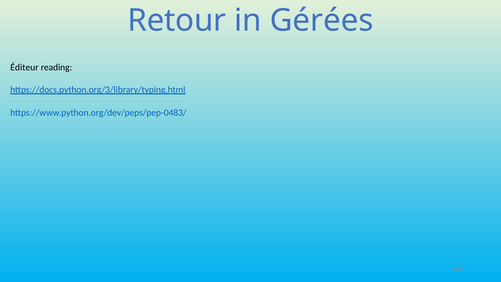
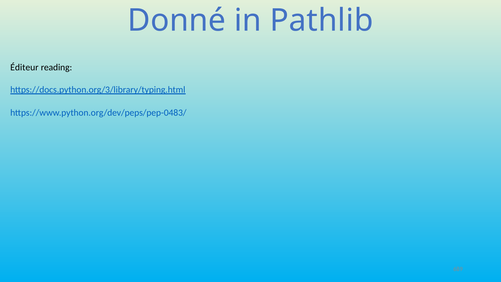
Retour: Retour -> Donné (177, 20)
Gérées: Gérées -> Pathlib (322, 20)
